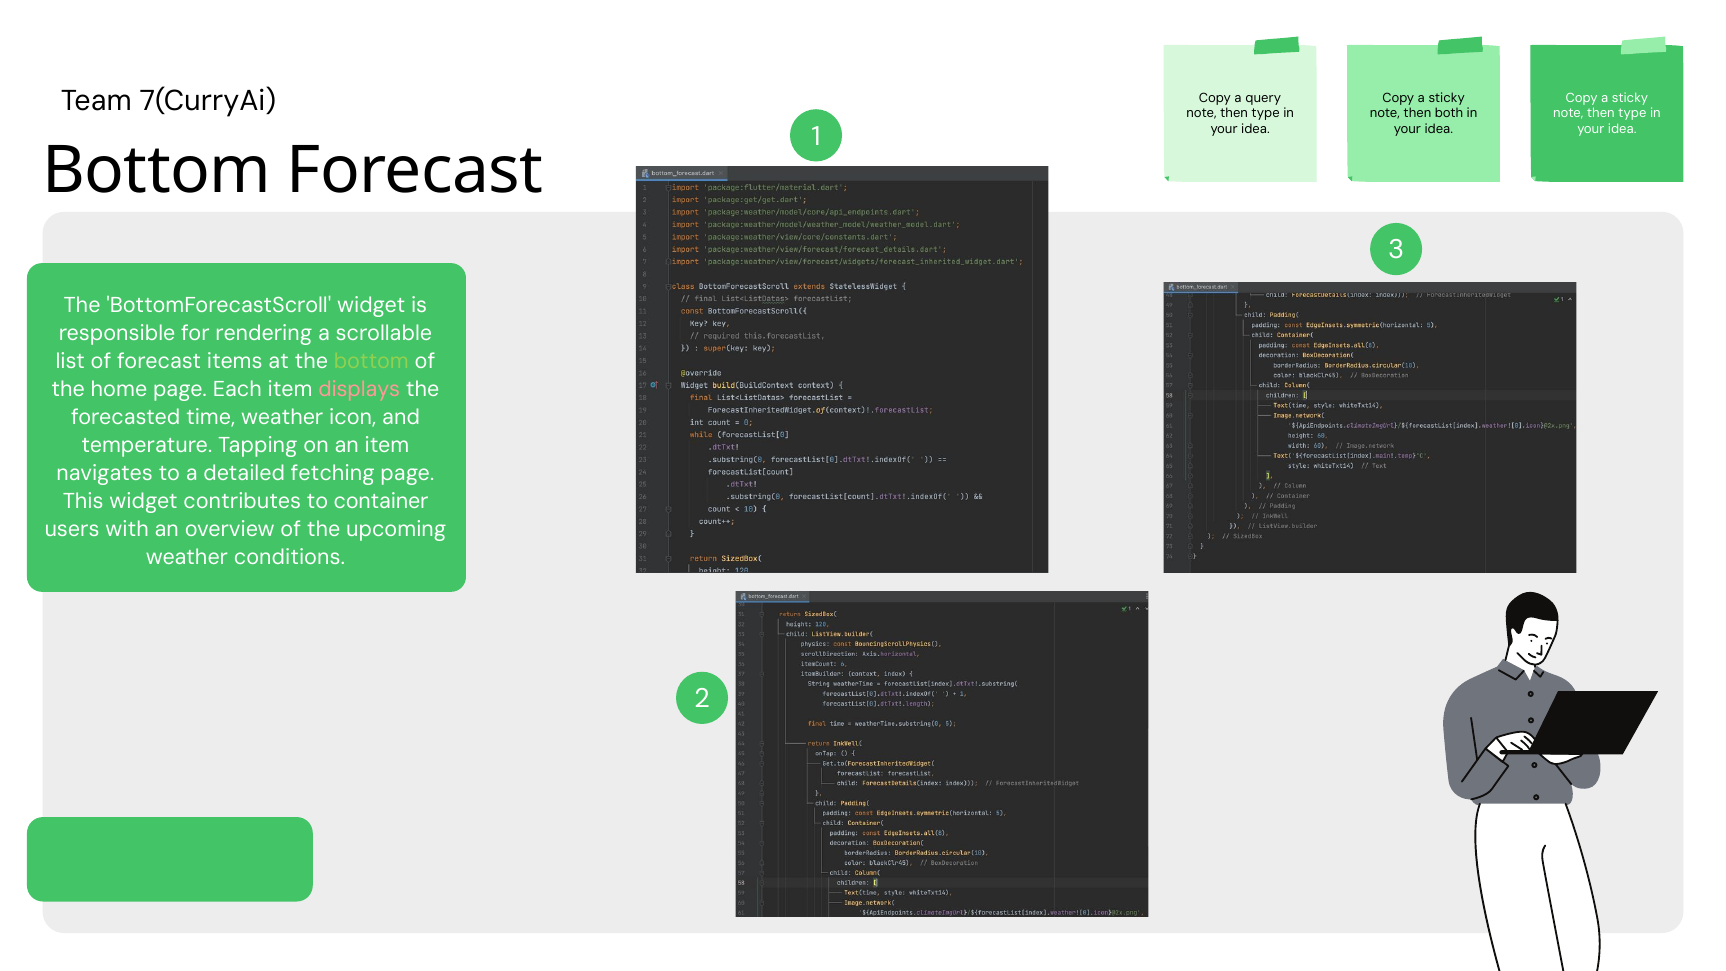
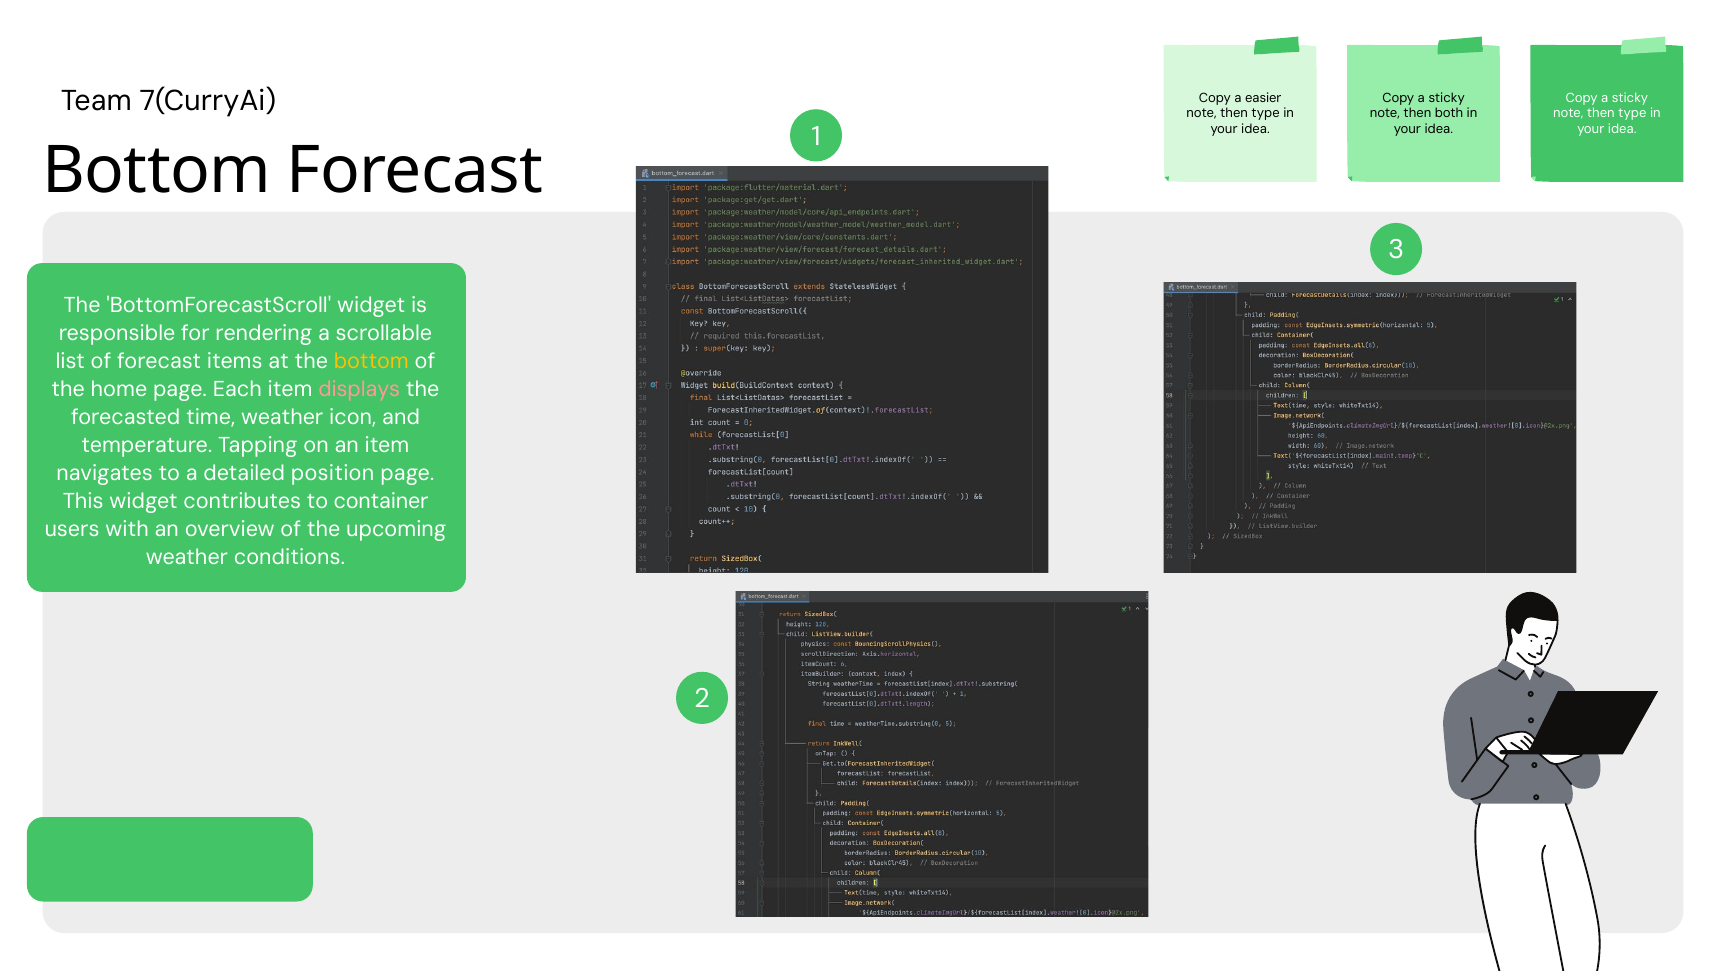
query: query -> easier (1263, 98)
bottom colour: light green -> yellow (371, 361)
fetching: fetching -> position (333, 473)
